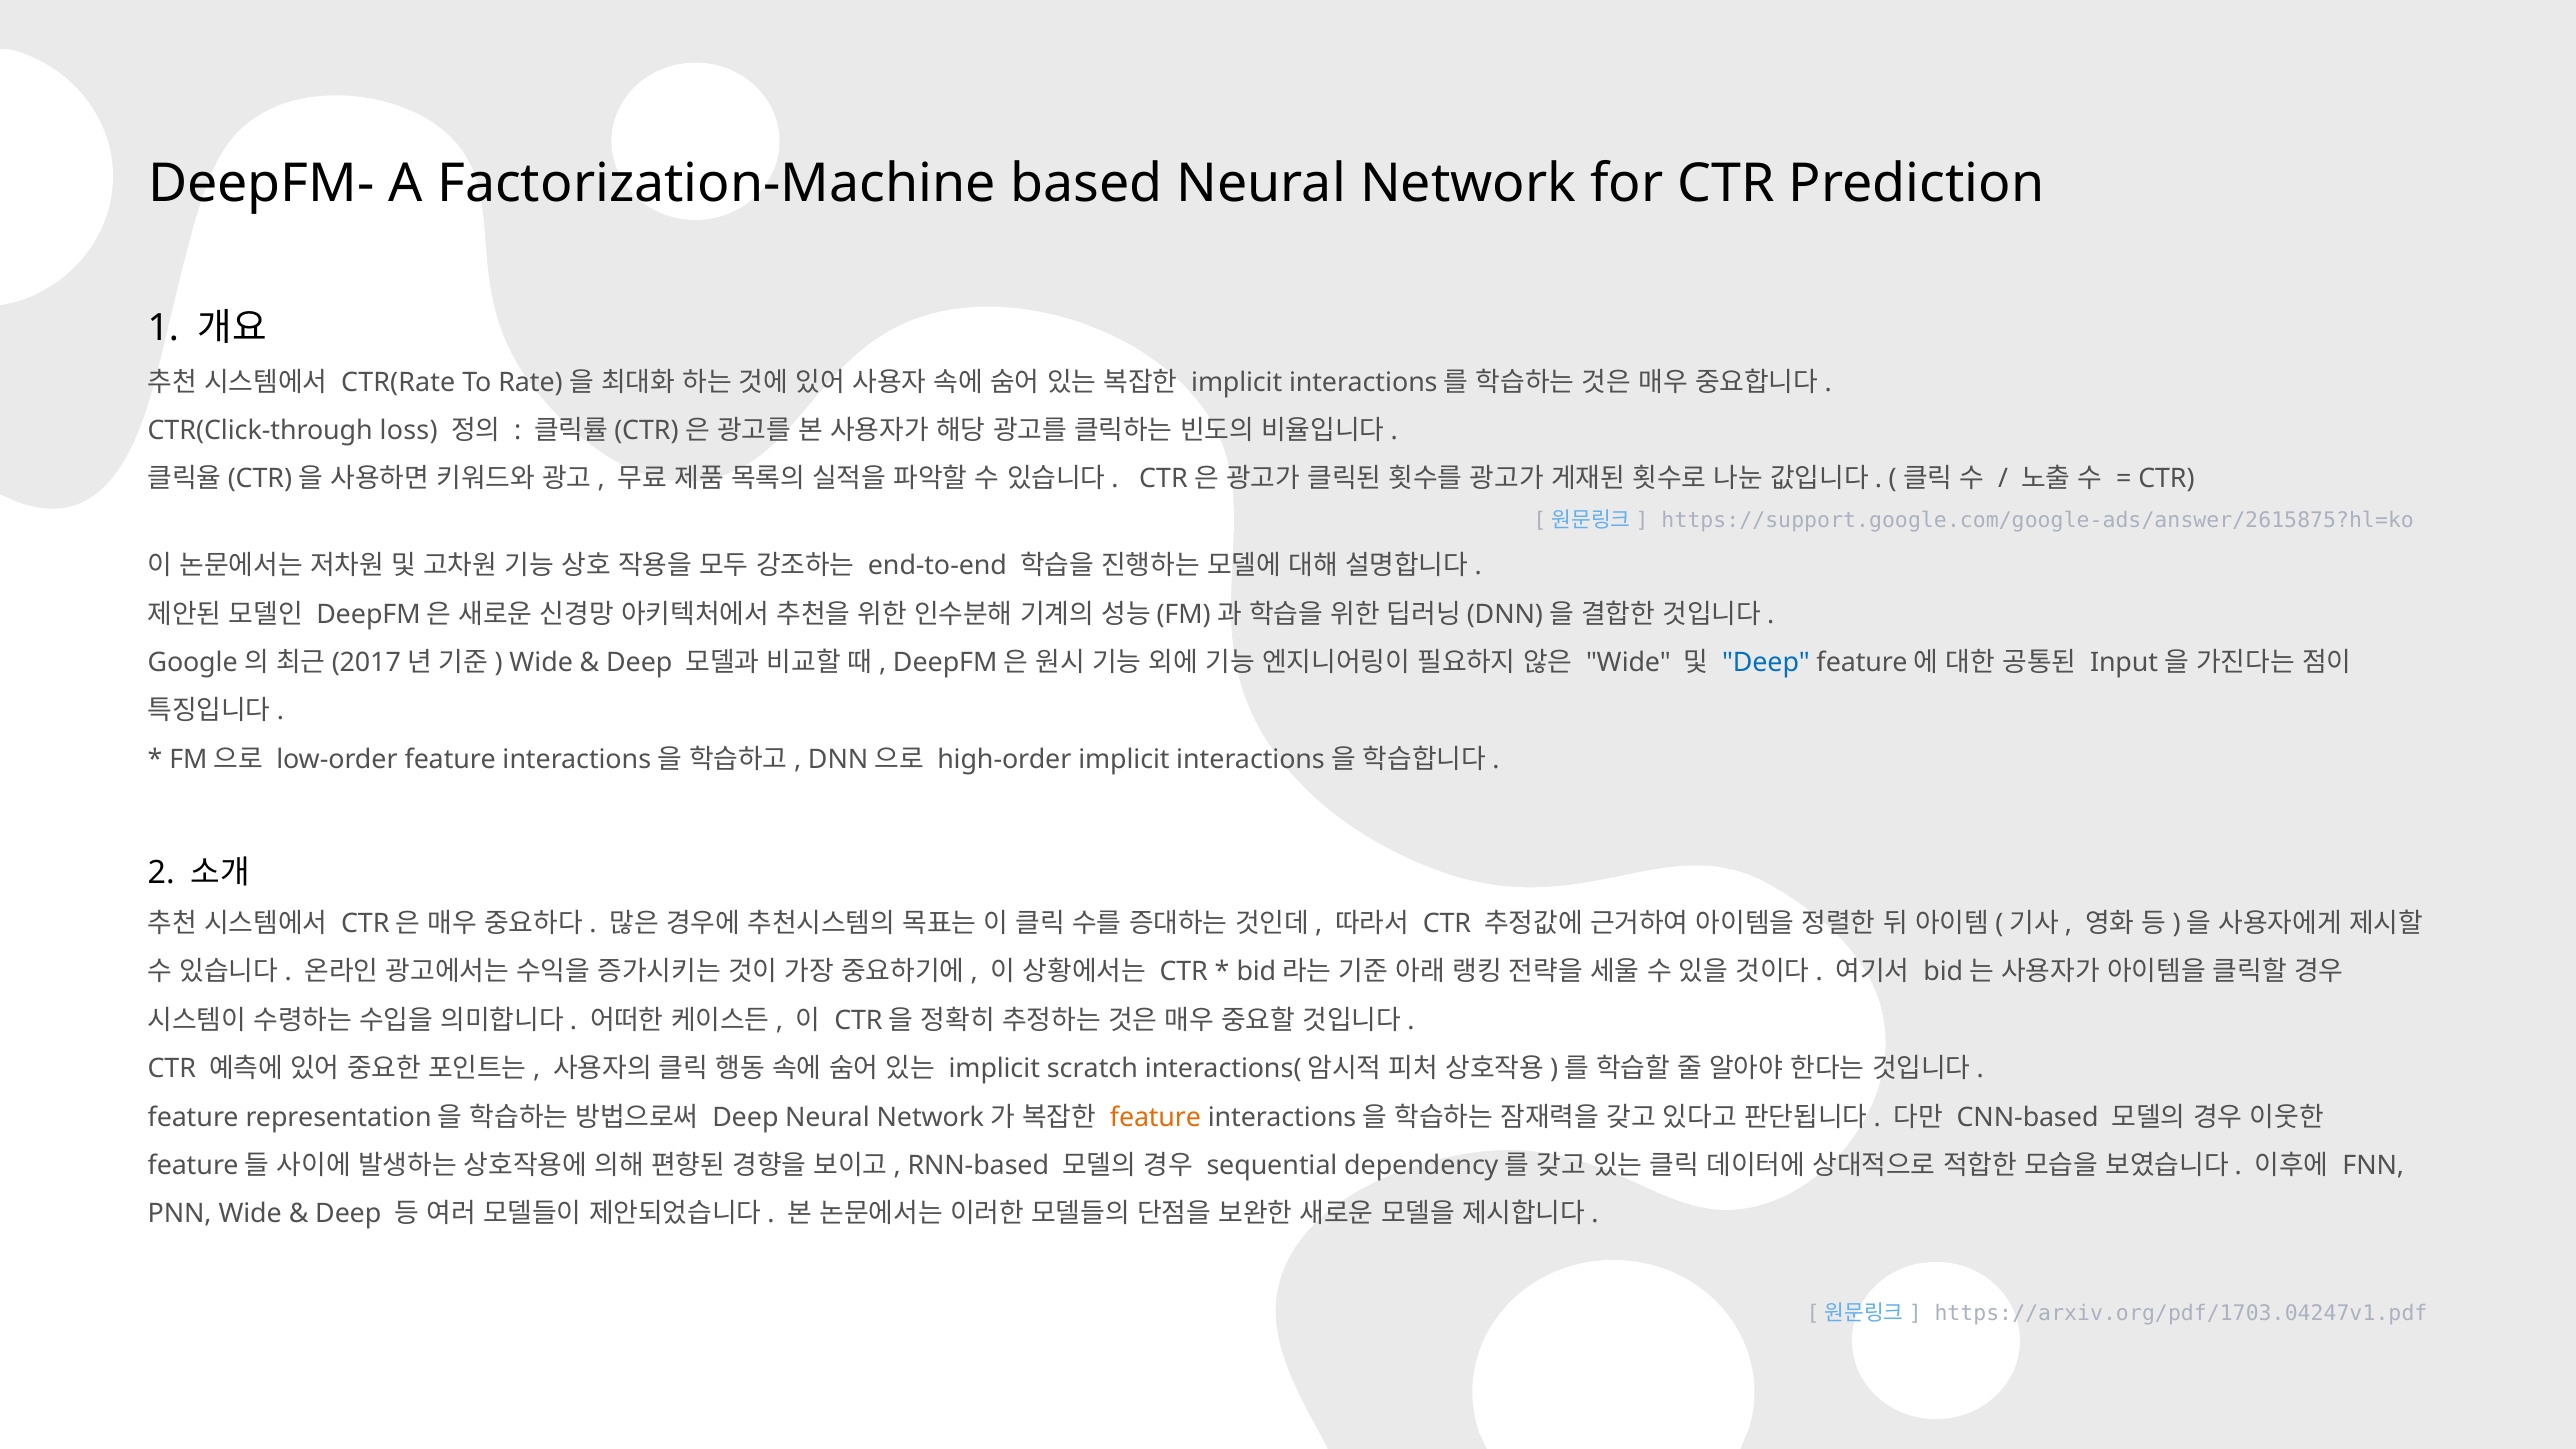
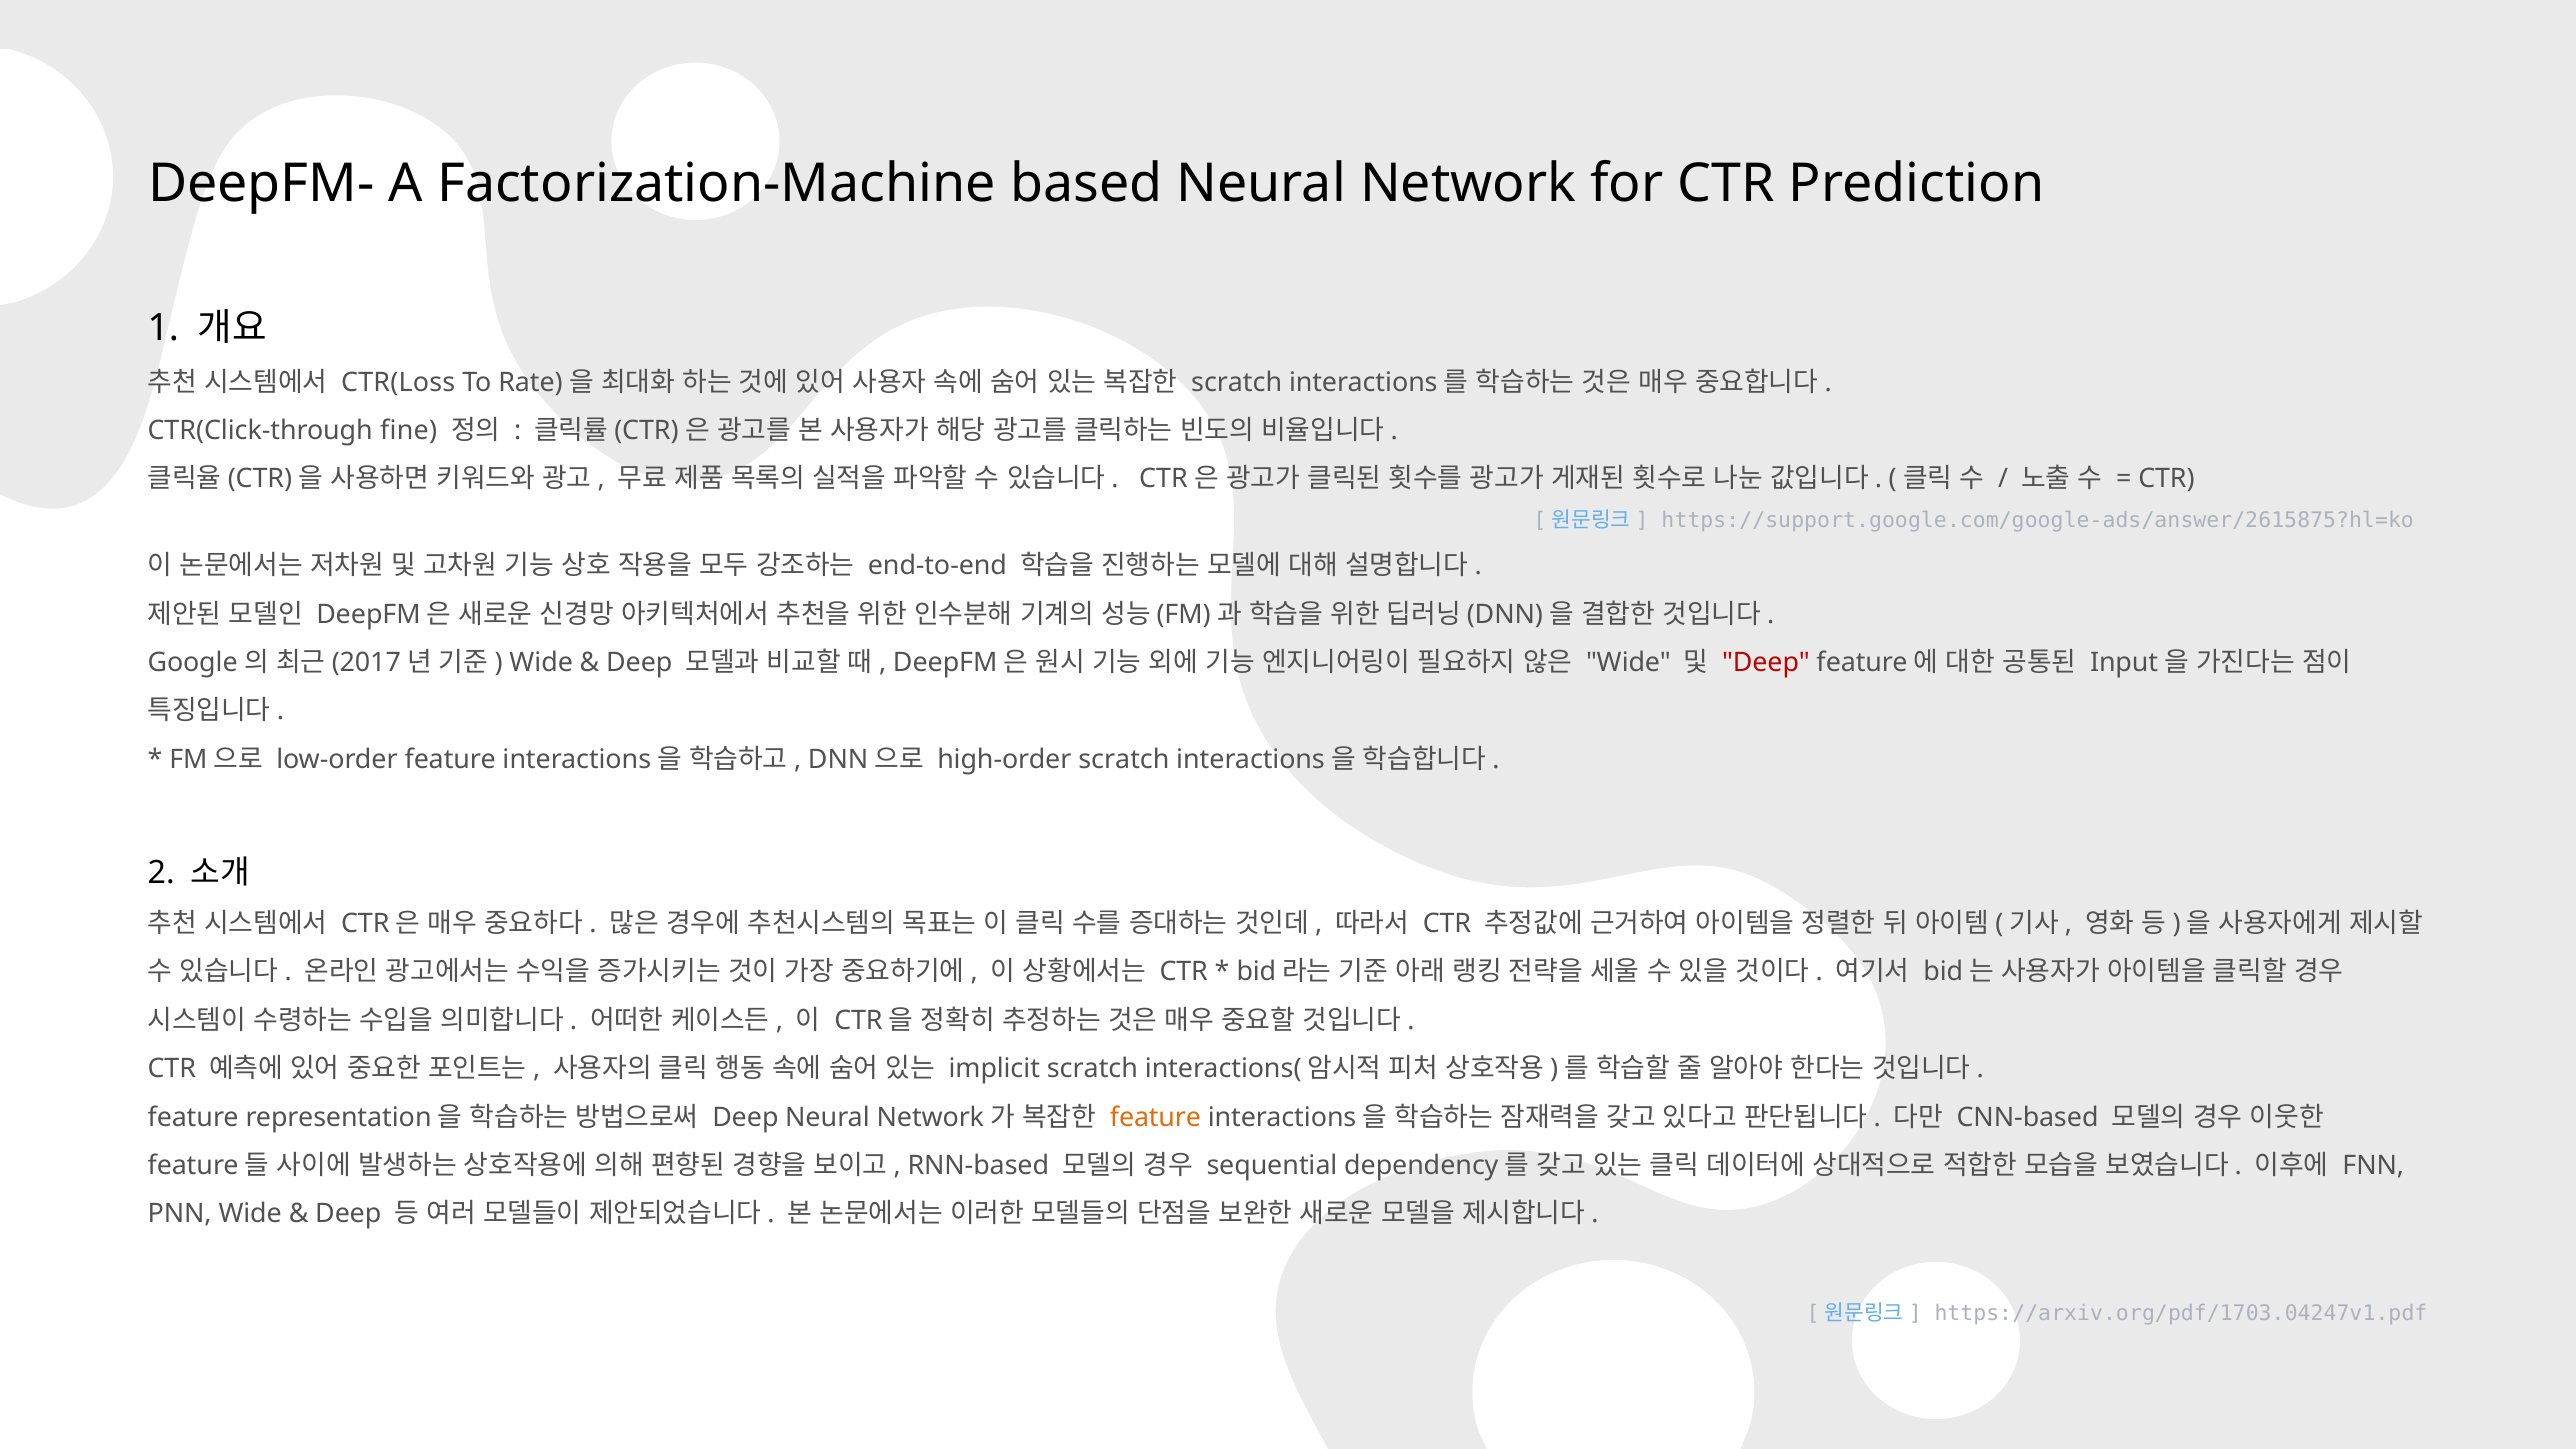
CTR(Rate: CTR(Rate -> CTR(Loss (398, 382)
implicit: implicit -> scratch (1237, 382)
loss: loss -> fine (409, 431)
Deep colour: blue -> red (1766, 663)
high-order implicit: implicit -> scratch (1124, 759)
